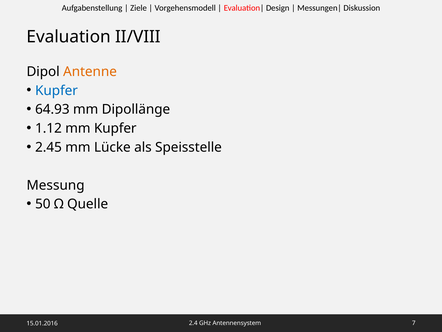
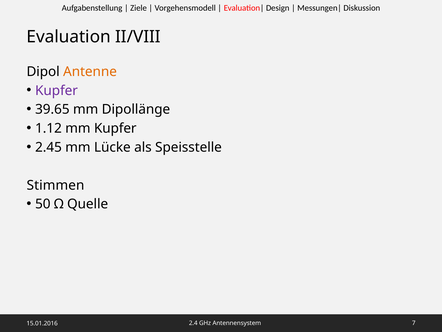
Kupfer colour: blue -> purple (57, 90)
64.93: 64.93 -> 39.65 (52, 109)
Messung: Messung -> Stimmen (56, 185)
